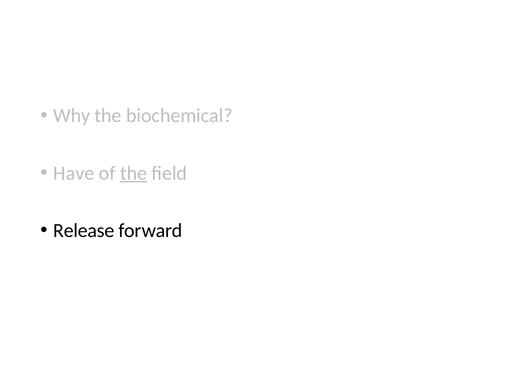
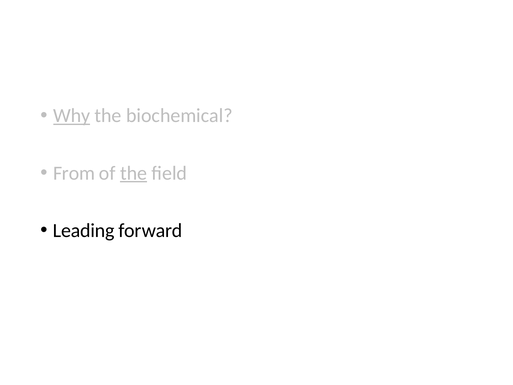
Why underline: none -> present (72, 116)
Have: Have -> From (74, 173)
Release: Release -> Leading (84, 230)
